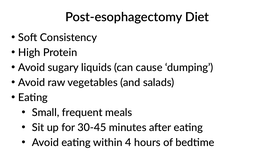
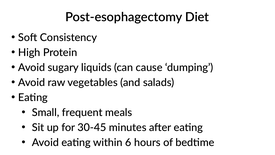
4: 4 -> 6 (128, 142)
